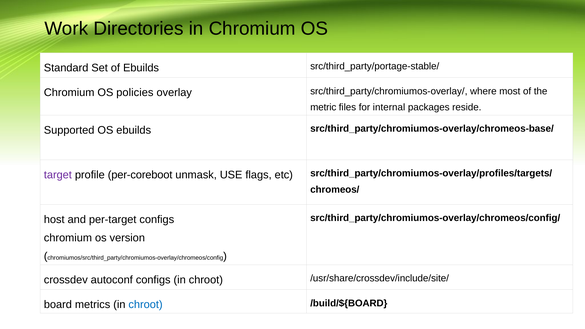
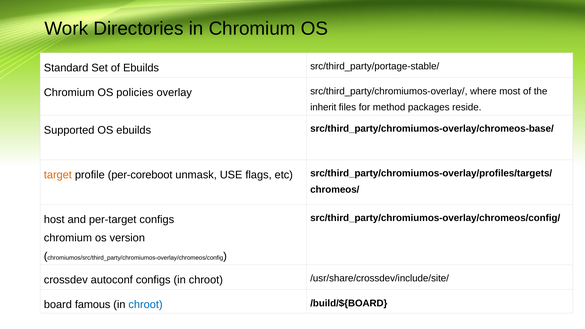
metric: metric -> inherit (323, 107)
internal: internal -> method (389, 107)
target colour: purple -> orange (58, 175)
metrics: metrics -> famous (93, 305)
